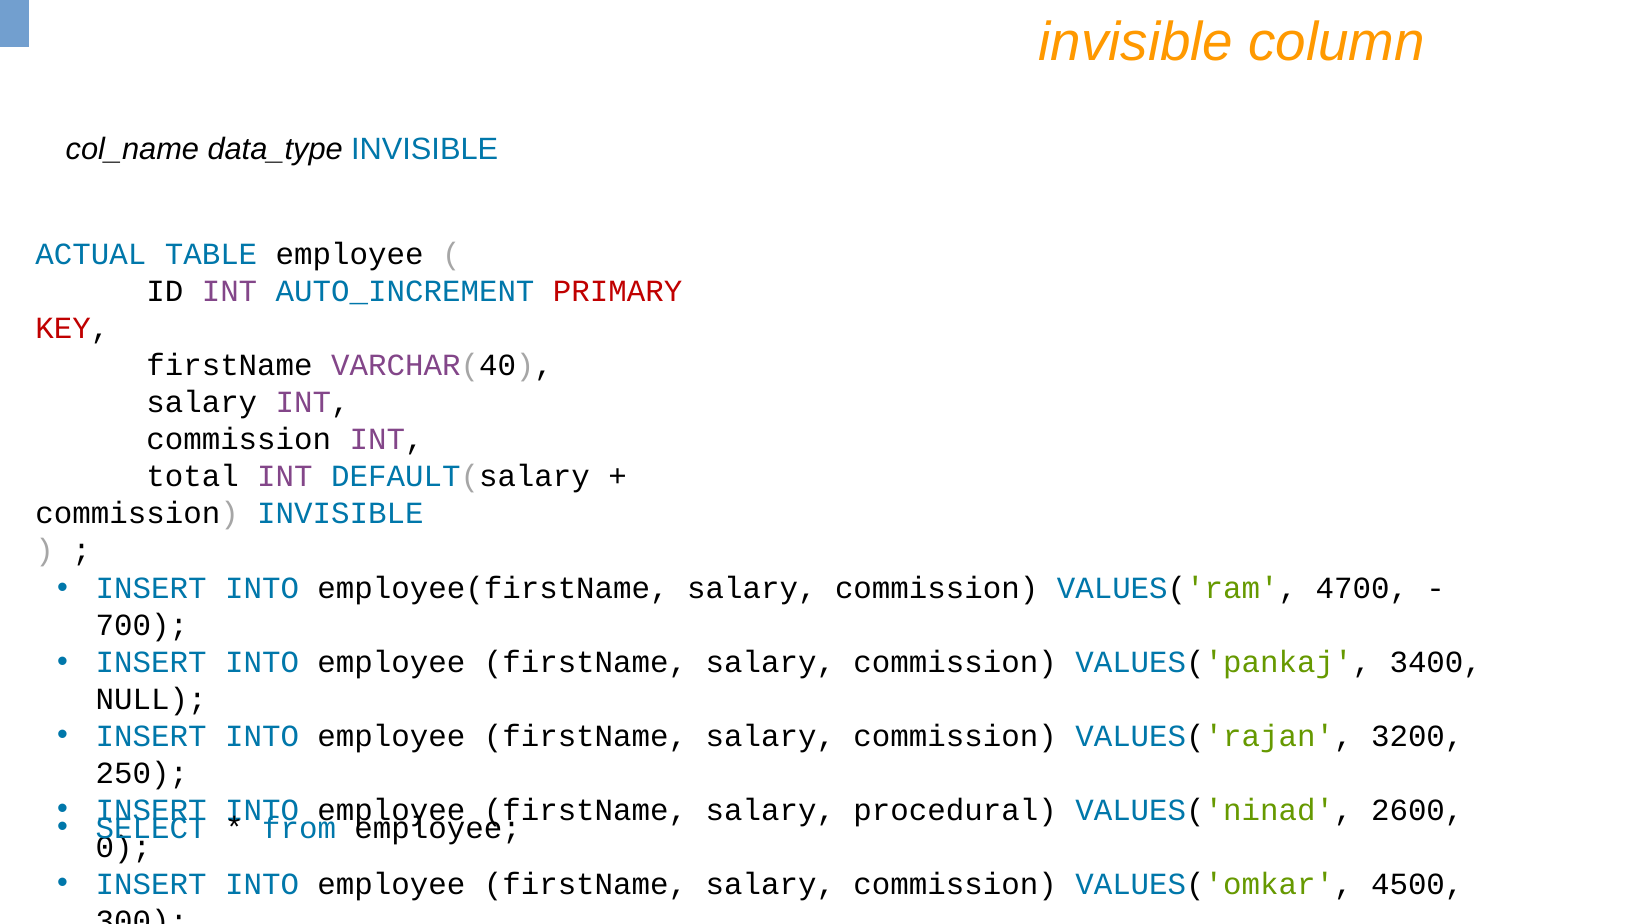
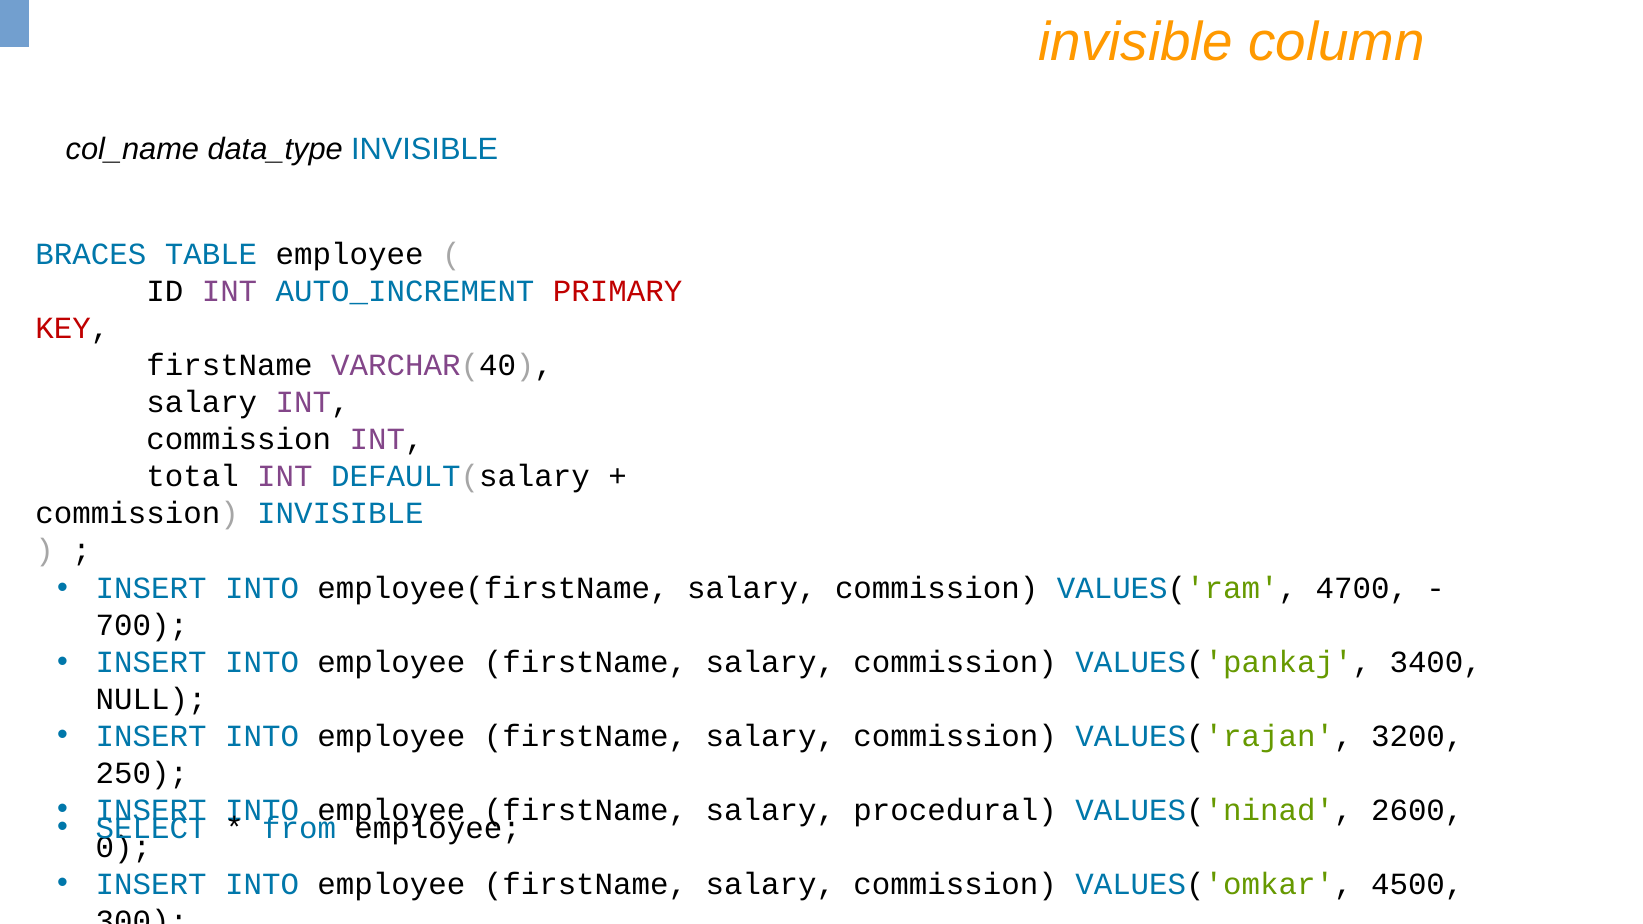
ACTUAL: ACTUAL -> BRACES (91, 254)
